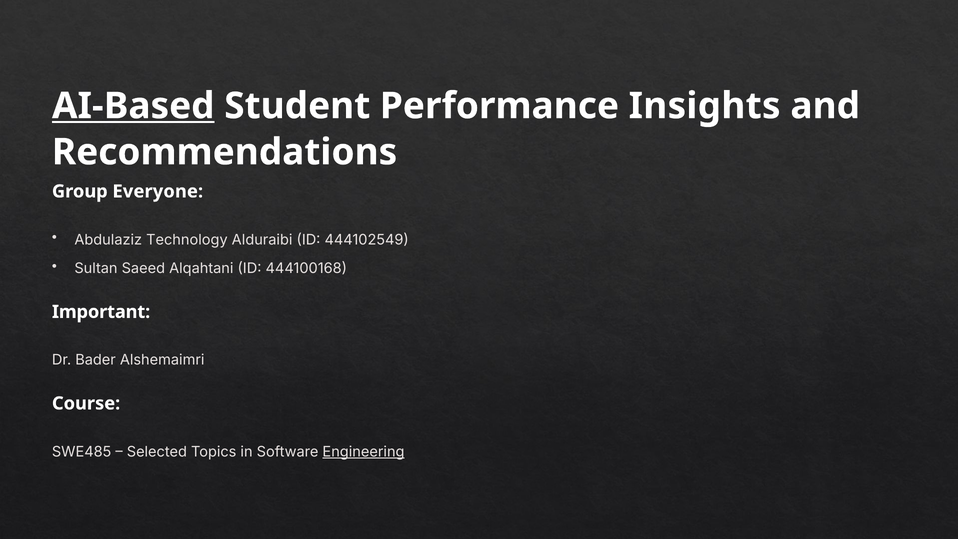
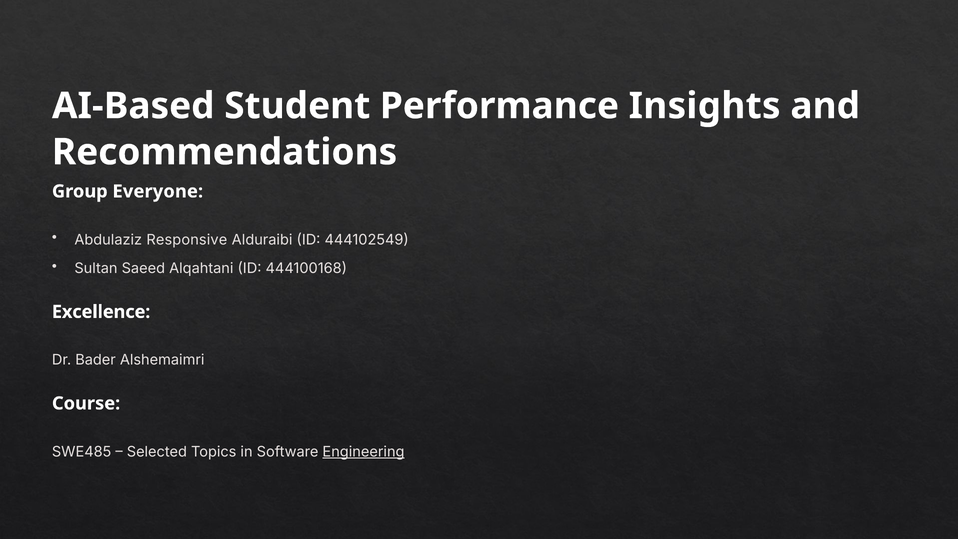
AI-Based underline: present -> none (133, 106)
Technology: Technology -> Responsive (187, 240)
Important: Important -> Excellence (101, 312)
